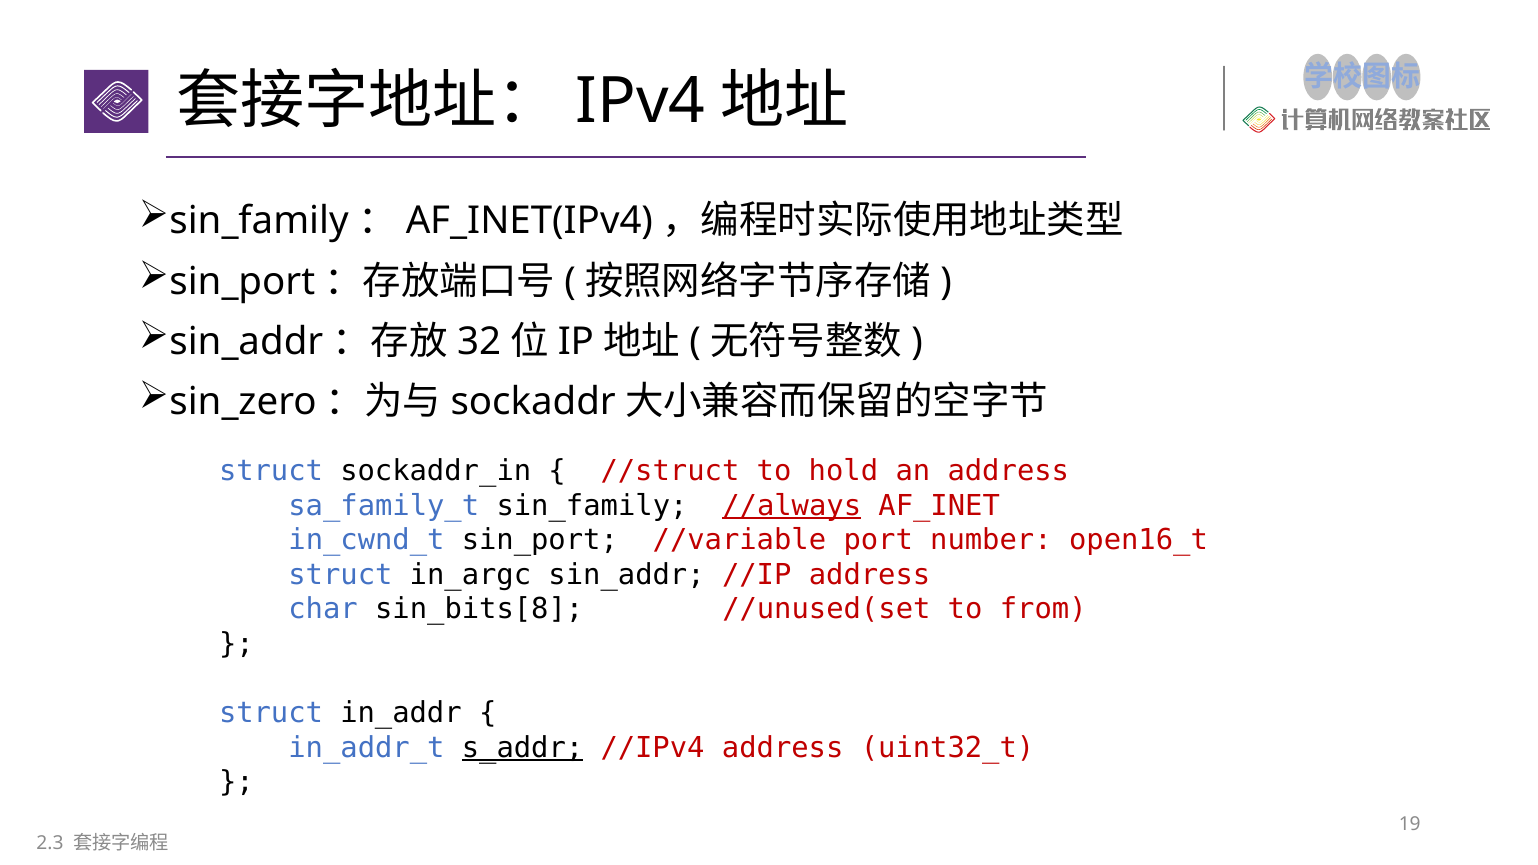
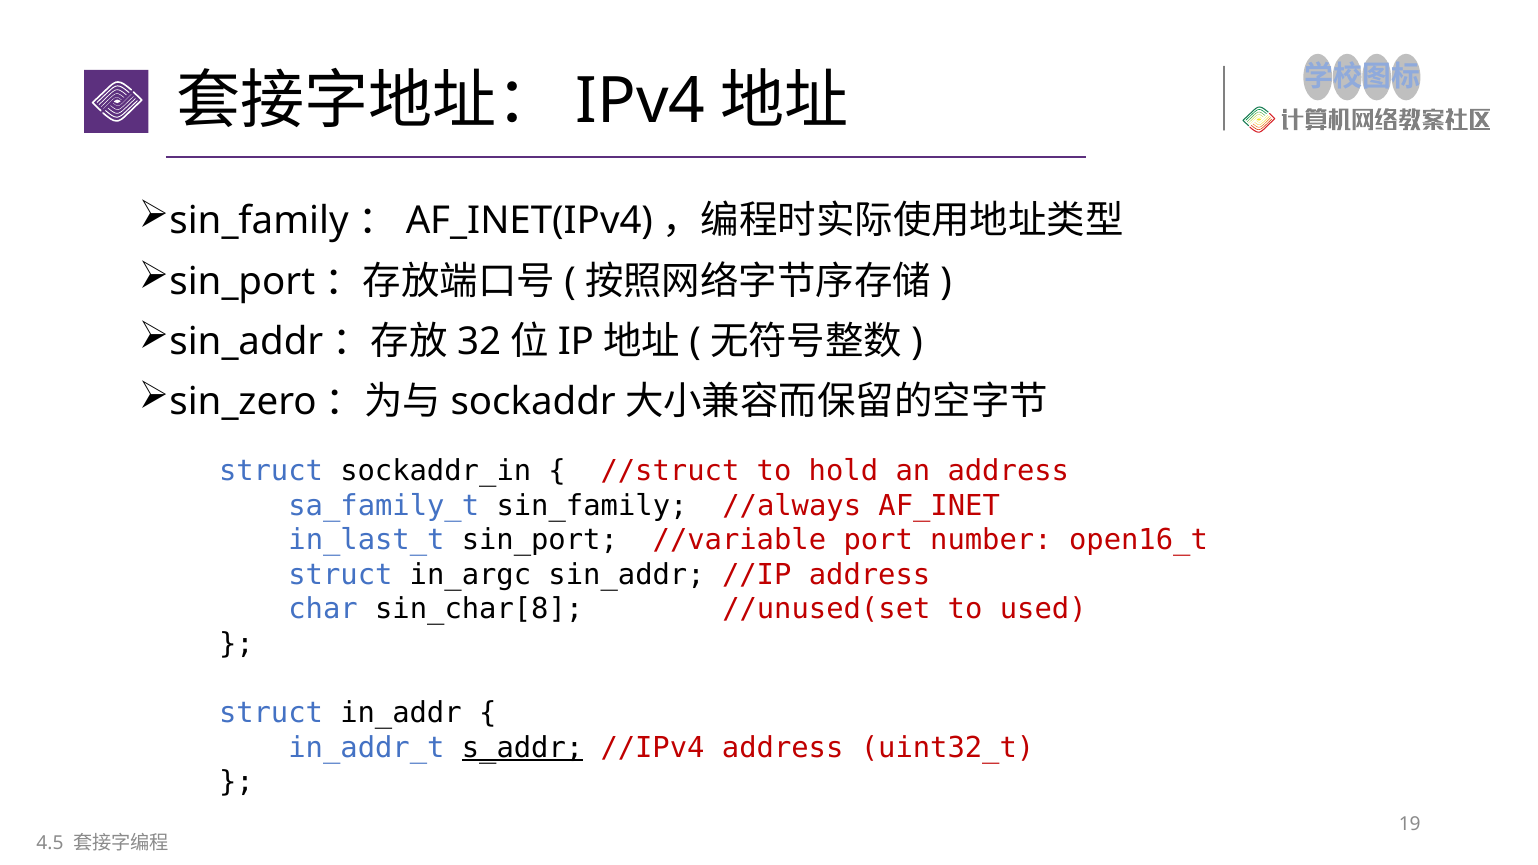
//always underline: present -> none (792, 506)
in_cwnd_t: in_cwnd_t -> in_last_t (366, 540)
sin_bits[8: sin_bits[8 -> sin_char[8 (479, 610)
from: from -> used (1043, 610)
2.3: 2.3 -> 4.5 (50, 843)
